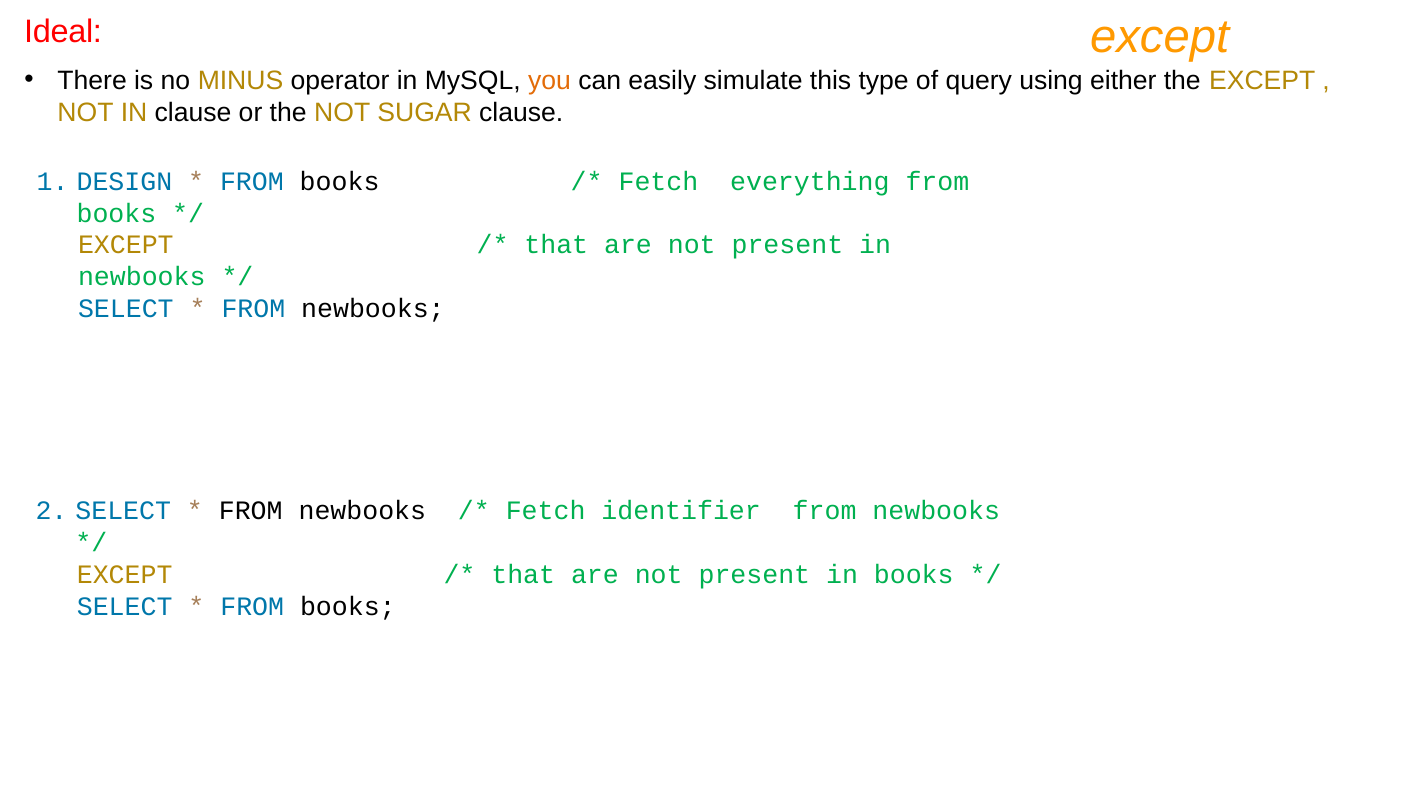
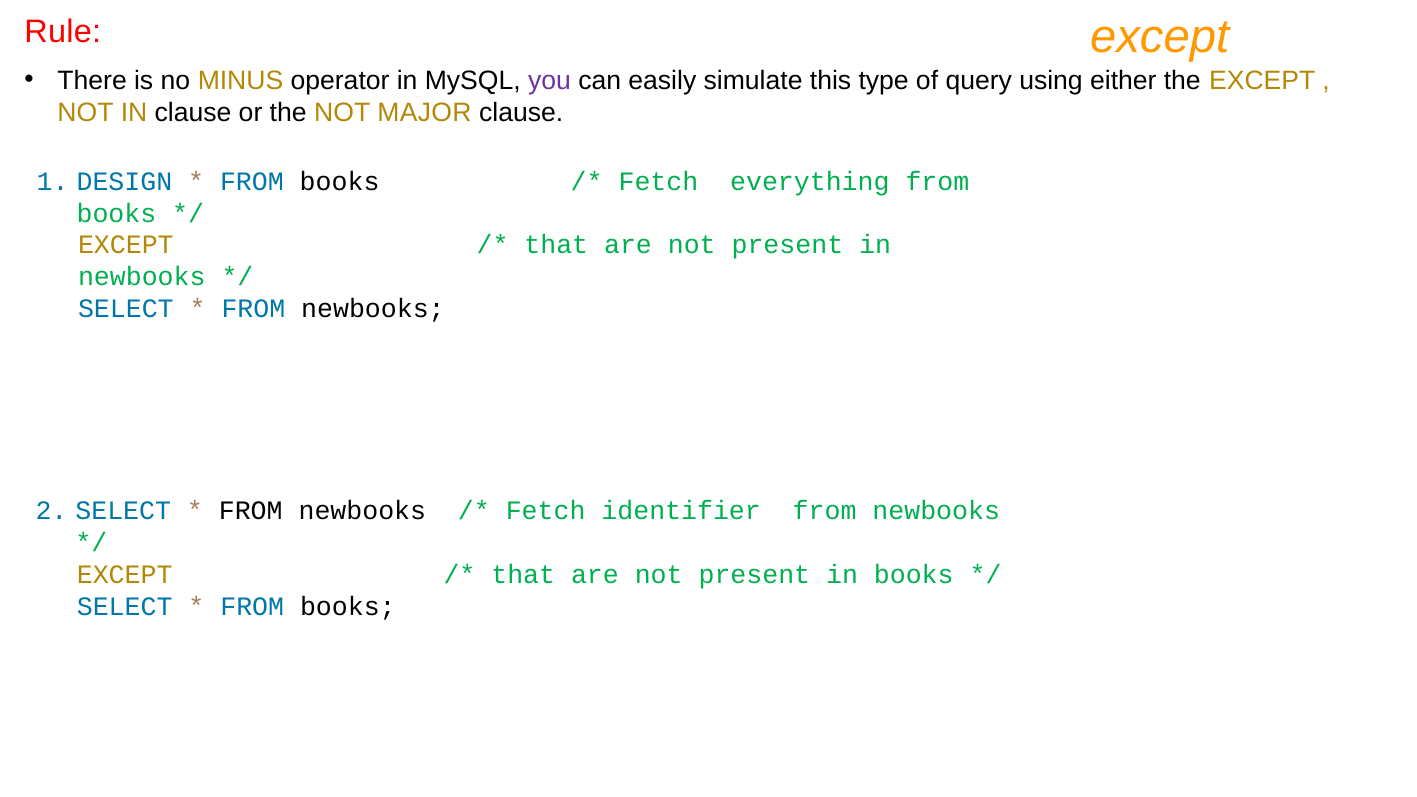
Ideal: Ideal -> Rule (63, 31)
you colour: orange -> purple (549, 80)
SUGAR: SUGAR -> MAJOR (424, 112)
